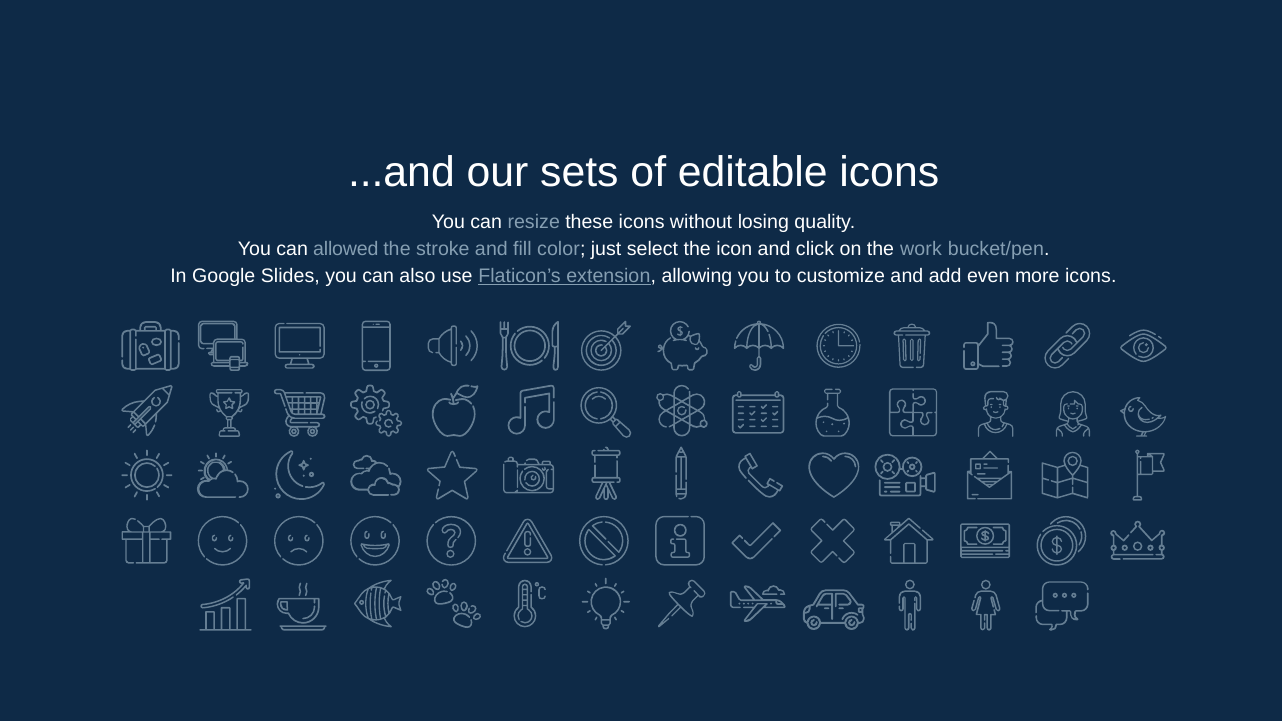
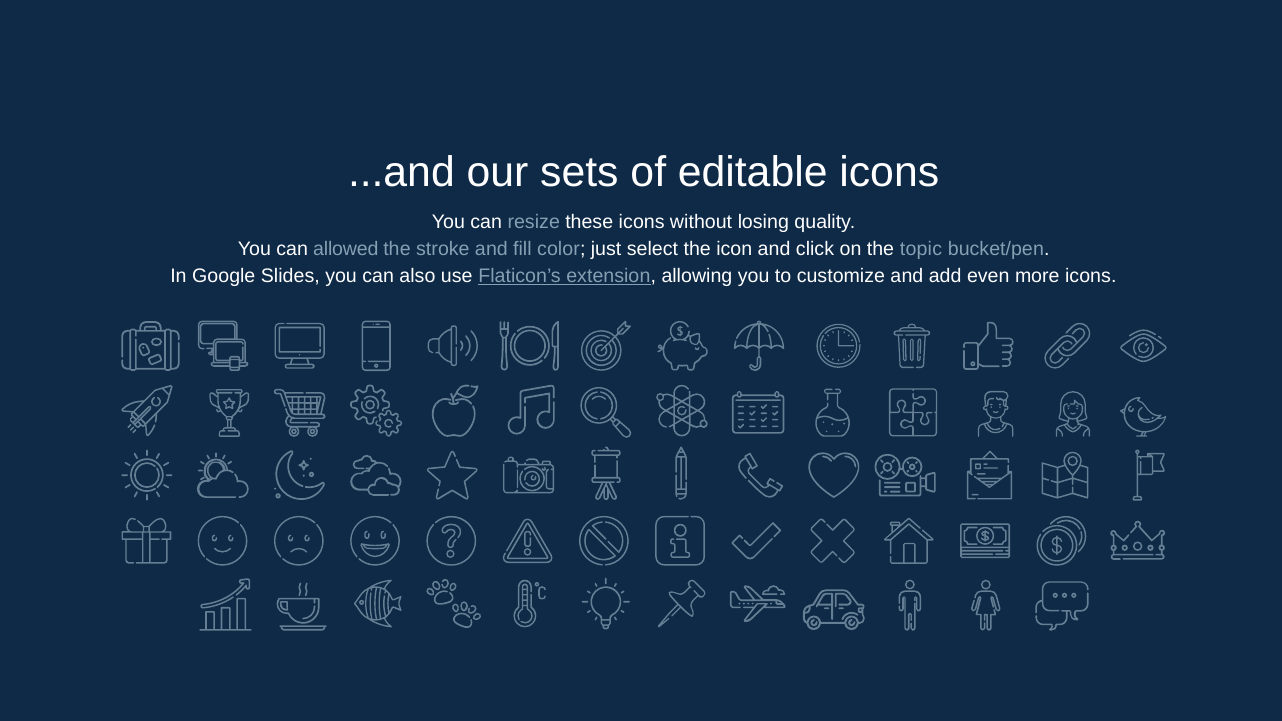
work: work -> topic (921, 249)
